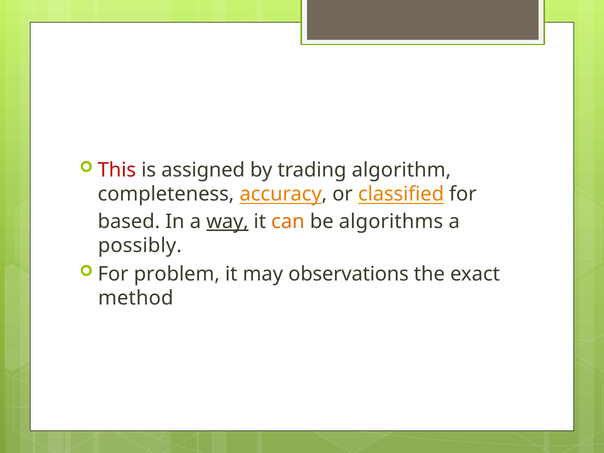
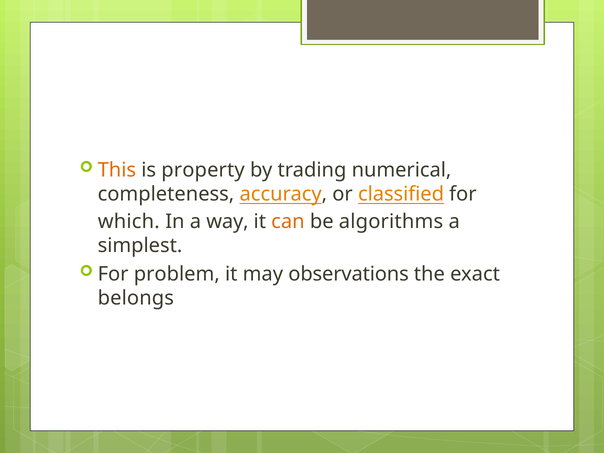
This colour: red -> orange (117, 170)
assigned: assigned -> property (203, 170)
algorithm: algorithm -> numerical (401, 170)
based: based -> which (129, 222)
way underline: present -> none (227, 222)
possibly: possibly -> simplest (140, 246)
method: method -> belongs (136, 298)
